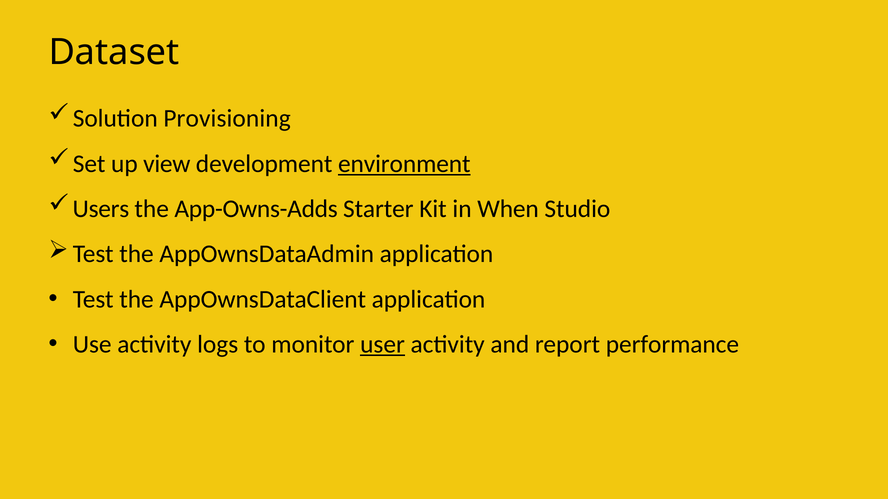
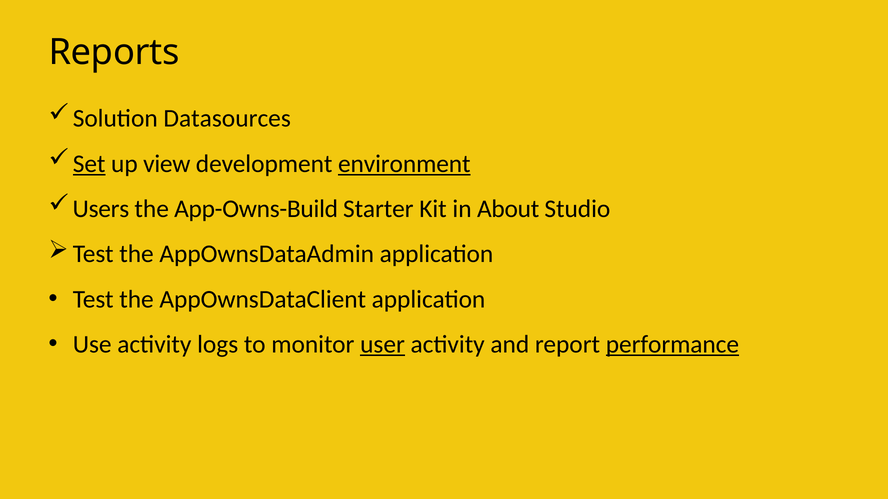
Dataset: Dataset -> Reports (114, 52)
Provisioning: Provisioning -> Datasources (227, 119)
Set underline: none -> present (89, 164)
App-Owns-Adds: App-Owns-Adds -> App-Owns-Build (256, 209)
When: When -> About (508, 209)
performance underline: none -> present (672, 345)
